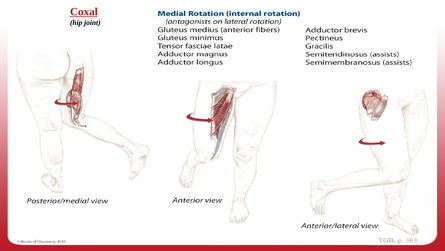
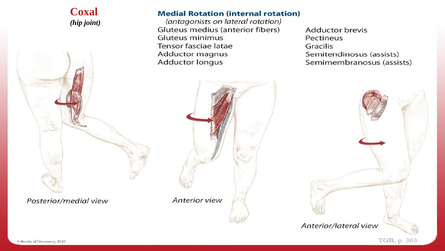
Coxal underline: present -> none (84, 12)
